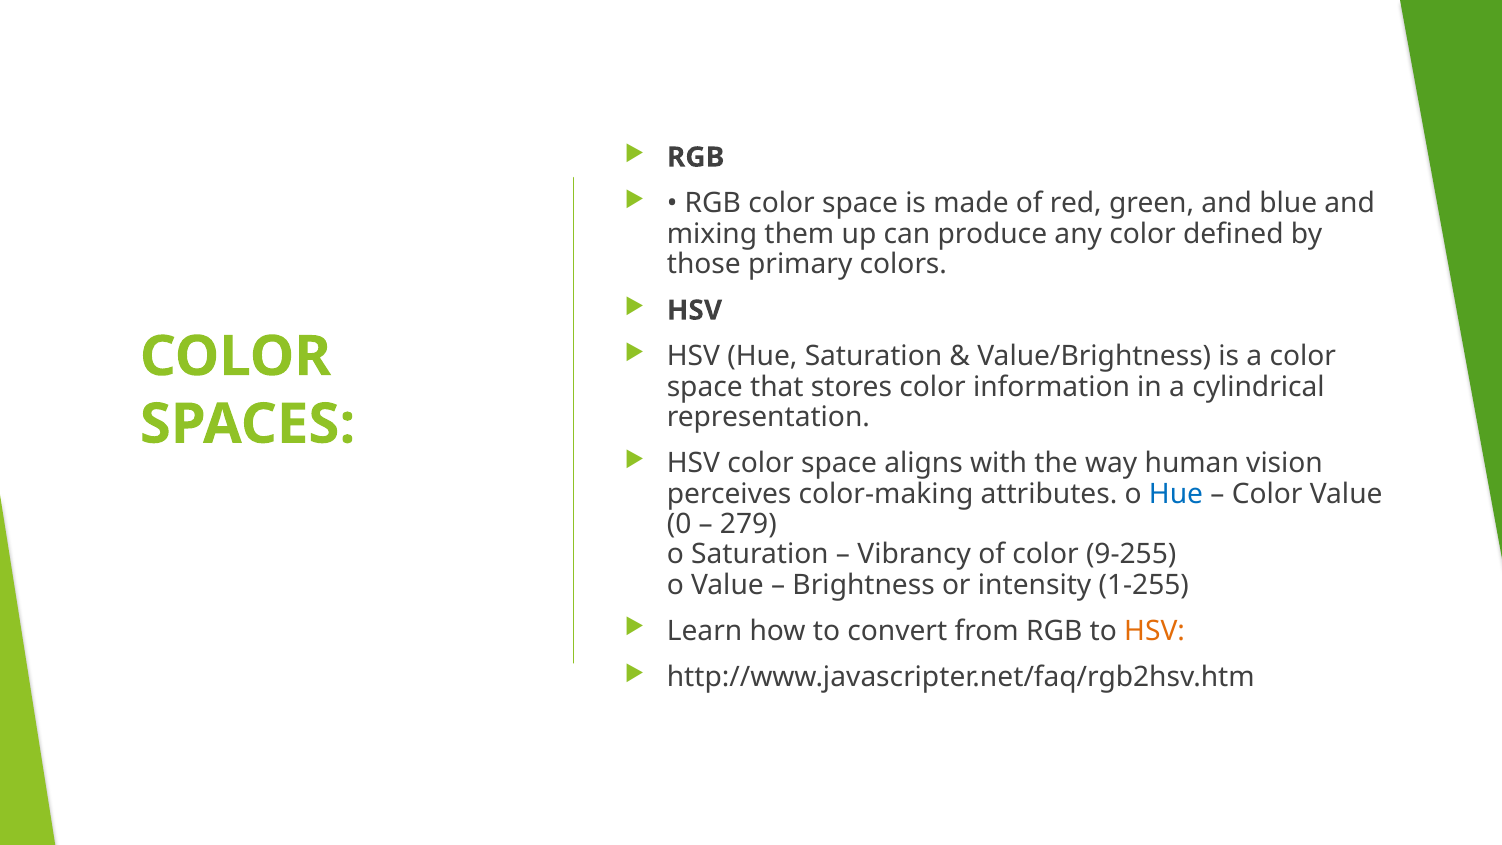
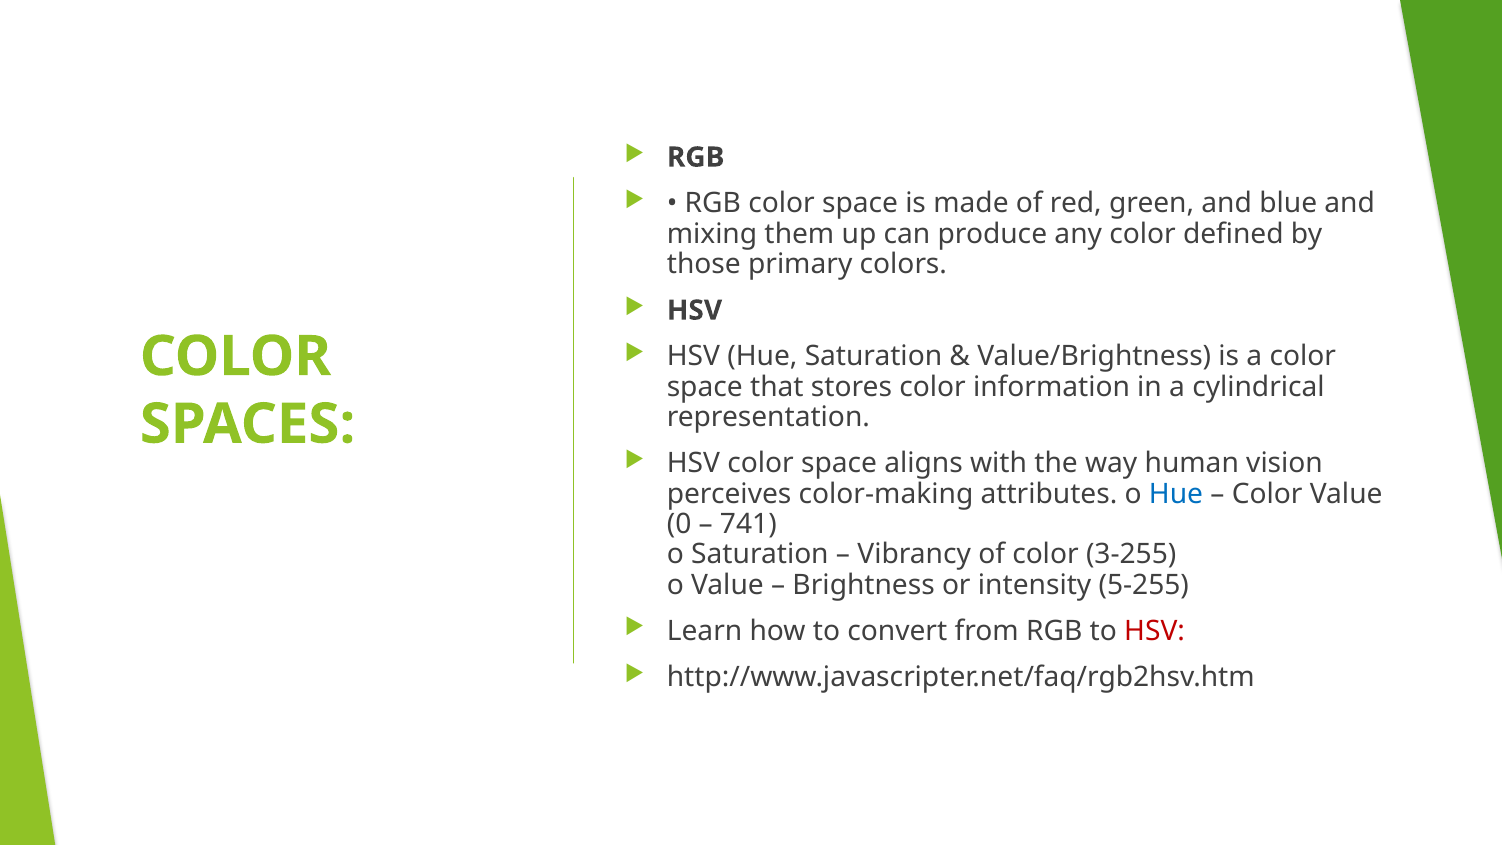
279: 279 -> 741 (748, 524)
9-255: 9-255 -> 3-255 (1131, 555)
1-255: 1-255 -> 5-255 (1144, 585)
HSV colour: orange -> red (1155, 631)
